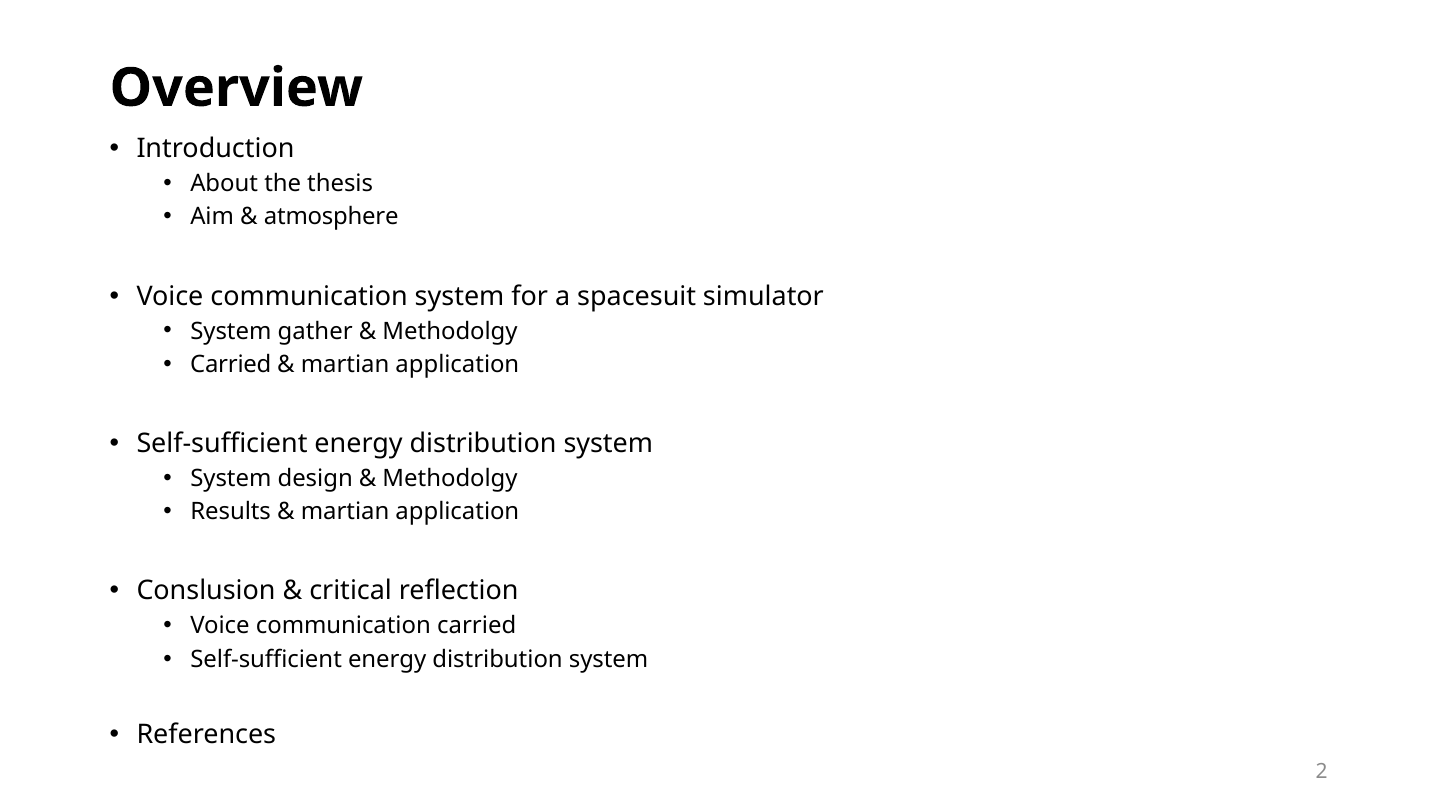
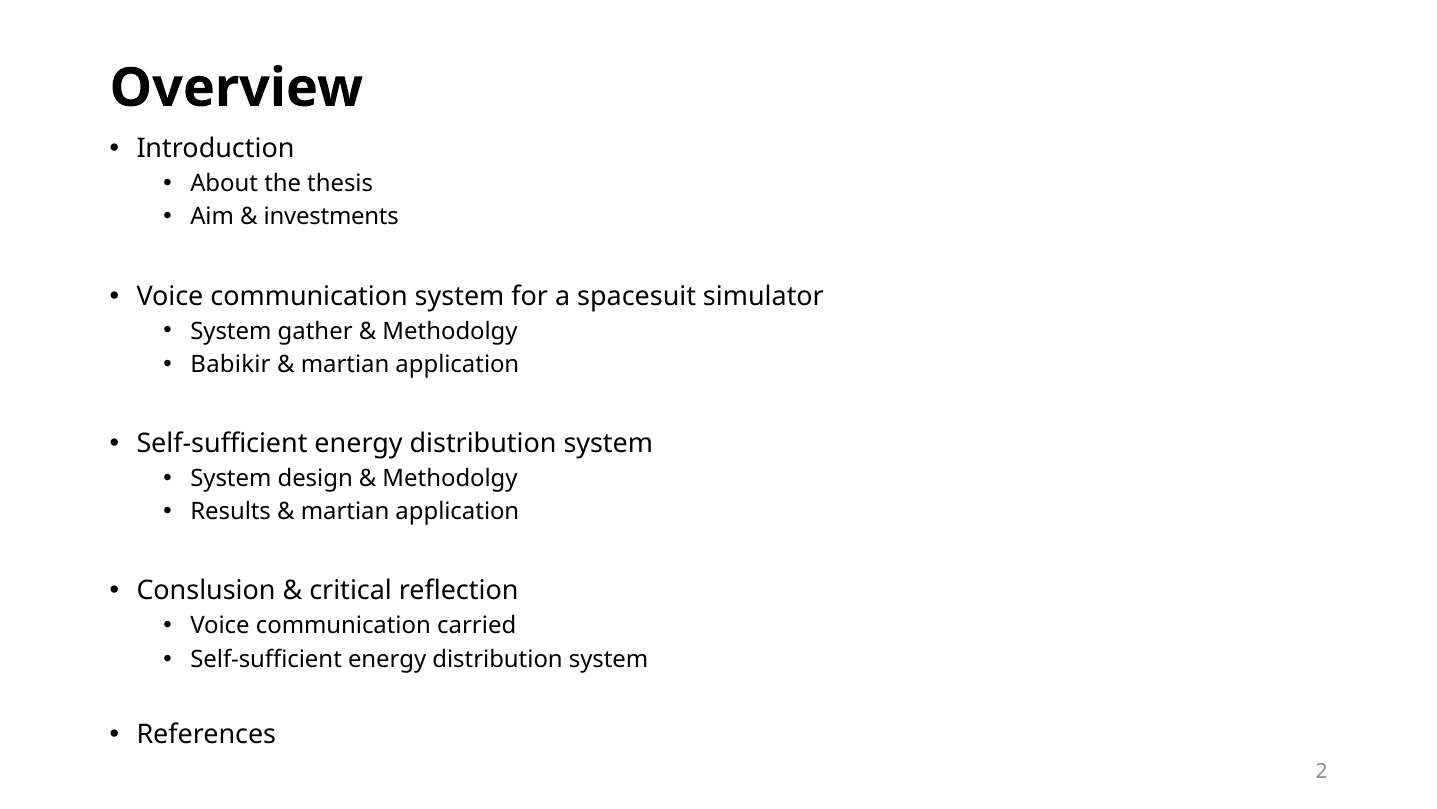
atmosphere: atmosphere -> investments (331, 217)
Carried: Carried -> Babikir (231, 364)
